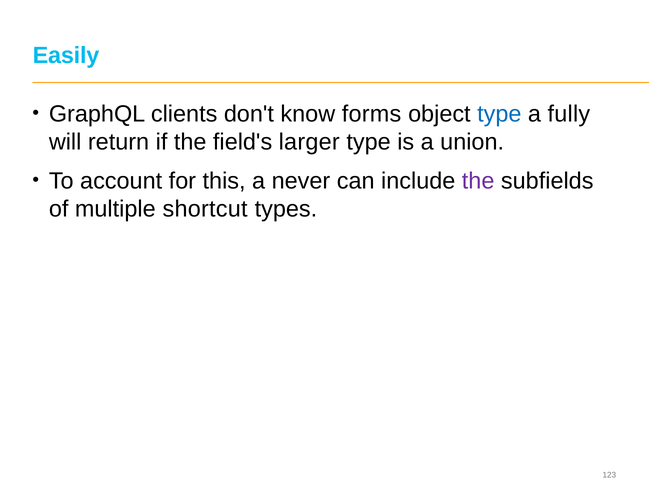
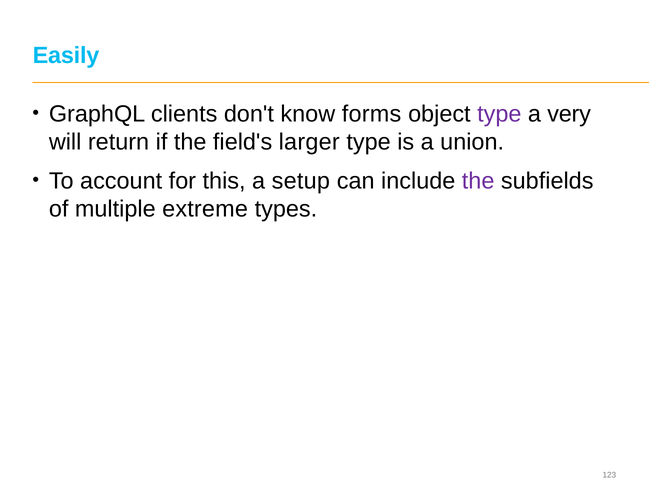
type colour: blue -> purple (499, 114)
fully: fully -> very (569, 114)
never: never -> setup (301, 181)
shortcut: shortcut -> extreme (205, 209)
